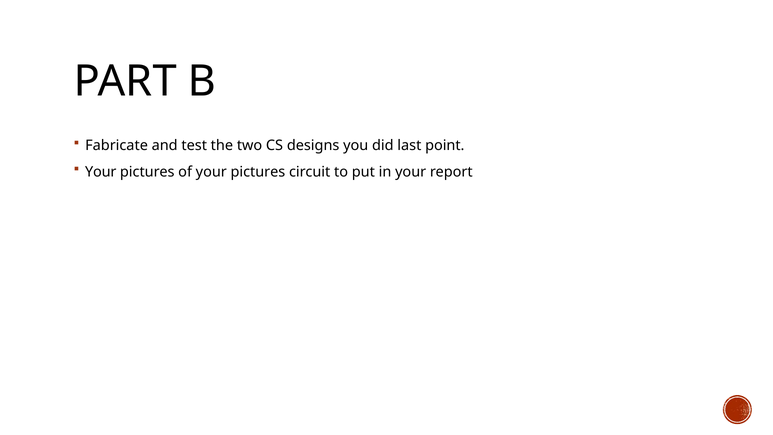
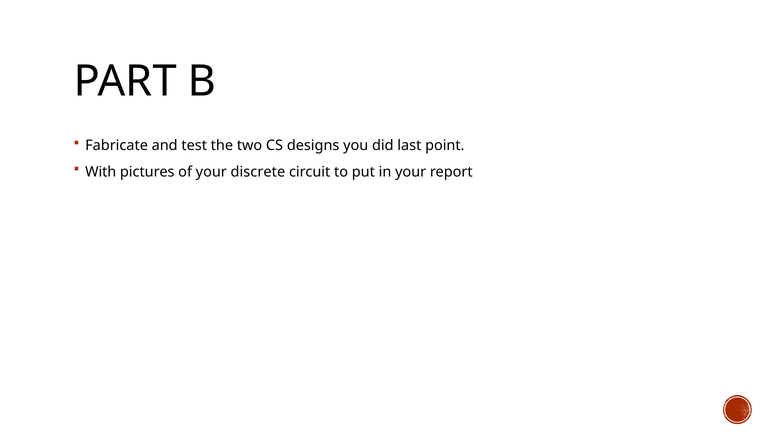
Your: Your -> With (101, 172)
of your pictures: pictures -> discrete (258, 172)
